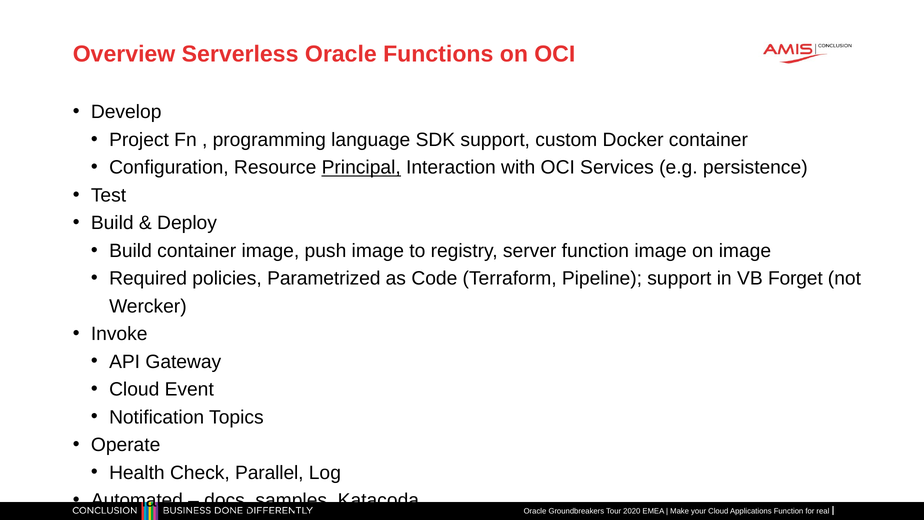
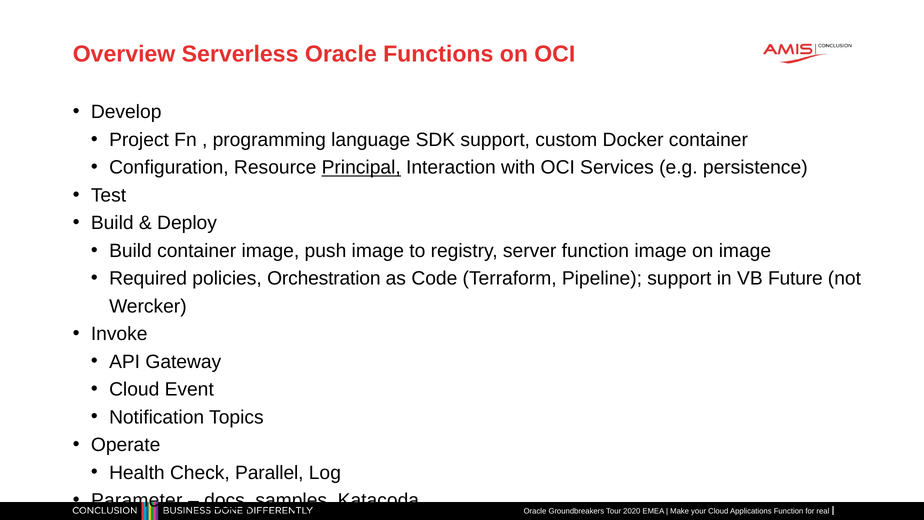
Parametrized: Parametrized -> Orchestration (324, 278)
Forget: Forget -> Future (795, 278)
Automated: Automated -> Parameter (137, 500)
docs underline: none -> present (227, 500)
